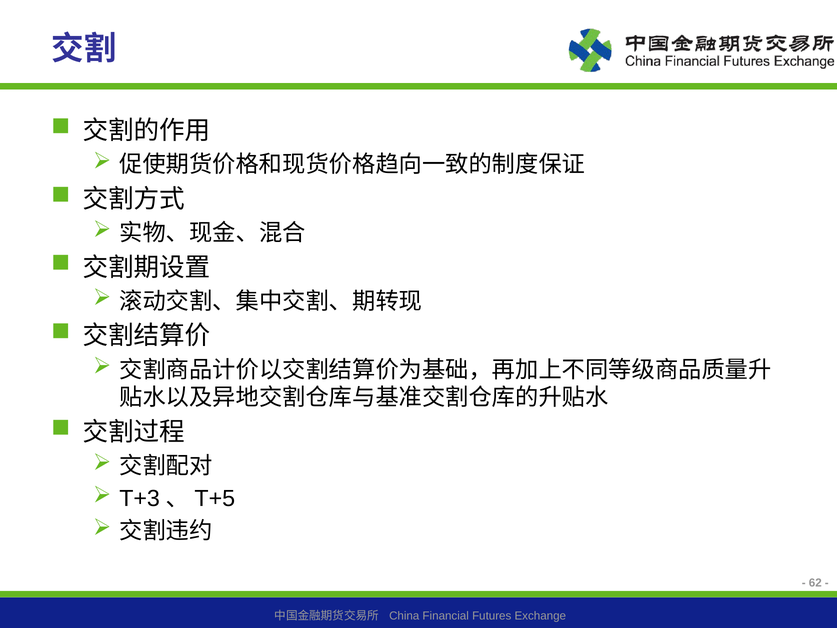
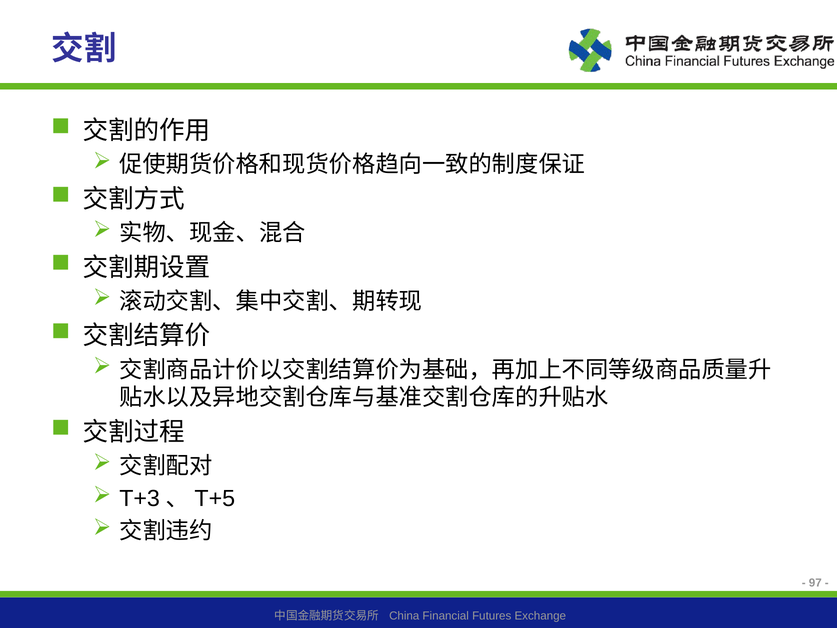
62: 62 -> 97 (815, 583)
